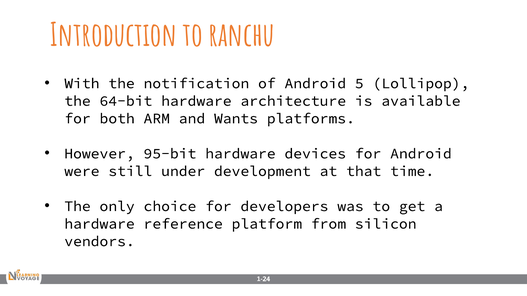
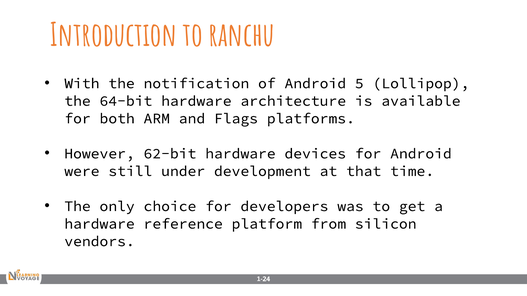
Wants: Wants -> Flags (236, 119)
95-bit: 95-bit -> 62-bit (170, 154)
